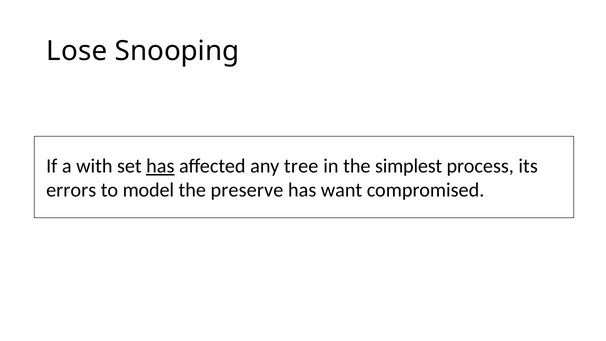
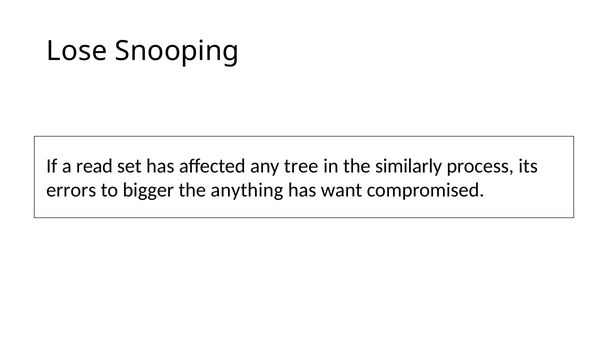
with: with -> read (94, 166)
has underline: present -> none (160, 166)
simplest: simplest -> similarly (409, 166)
model: model -> bigger (148, 190)
preserve: preserve -> anything (247, 190)
